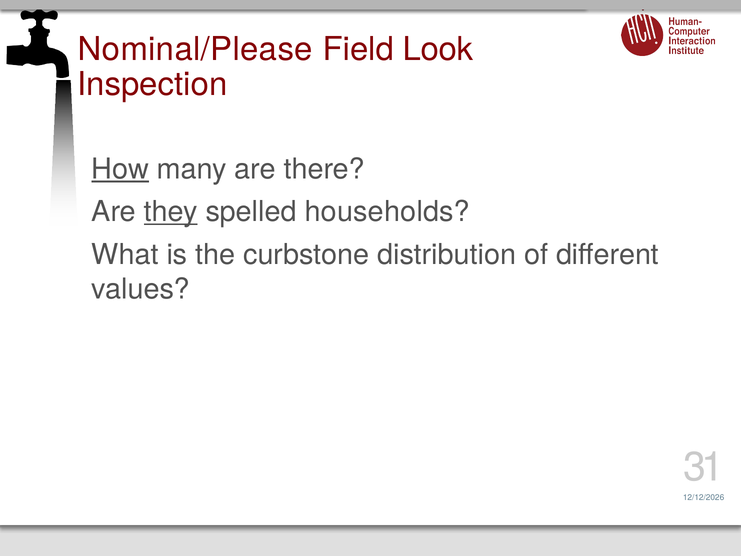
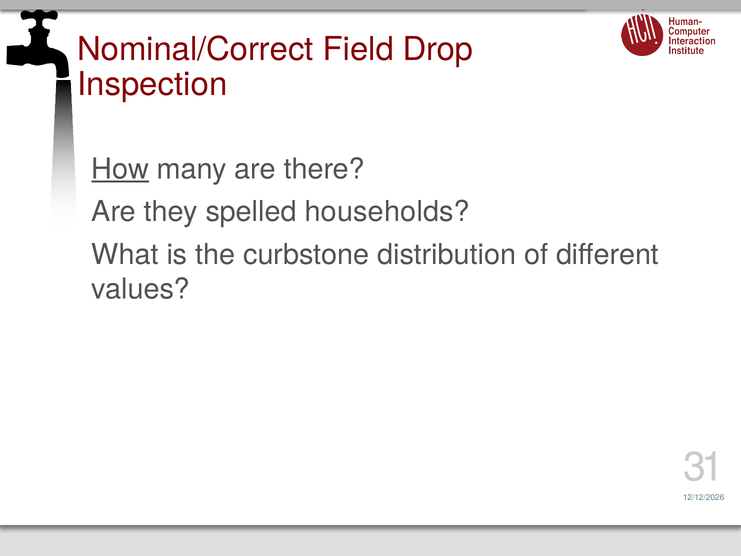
Nominal/Please: Nominal/Please -> Nominal/Correct (195, 49)
Look: Look -> Drop (438, 49)
they underline: present -> none (171, 212)
